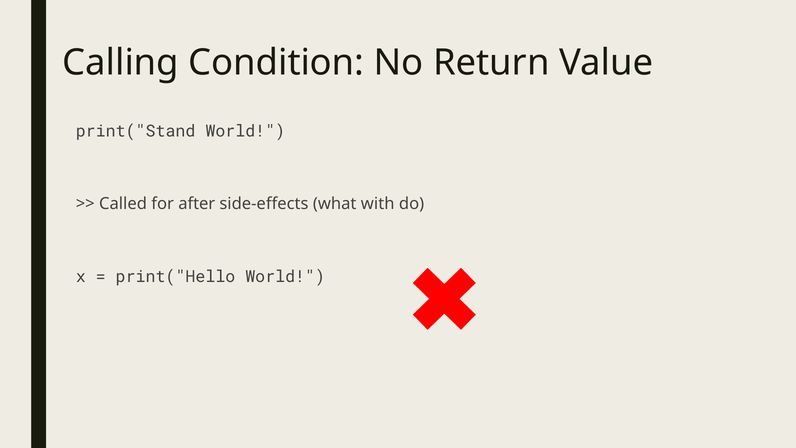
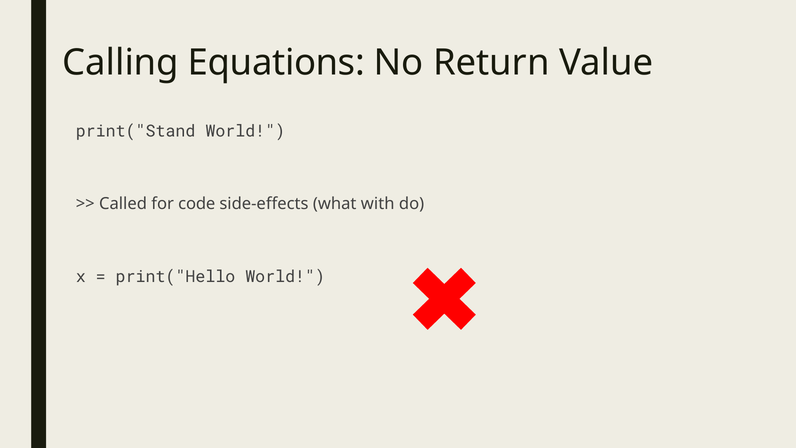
Condition: Condition -> Equations (276, 63)
after: after -> code (197, 204)
